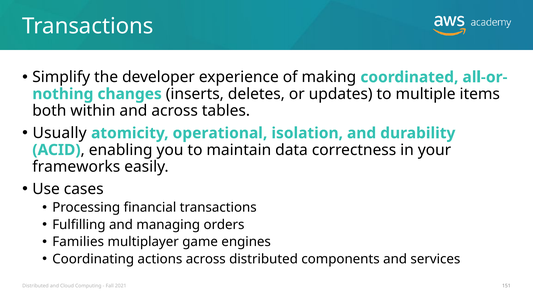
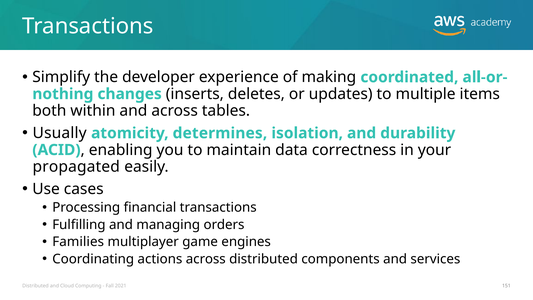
operational: operational -> determines (220, 133)
frameworks: frameworks -> propagated (76, 167)
